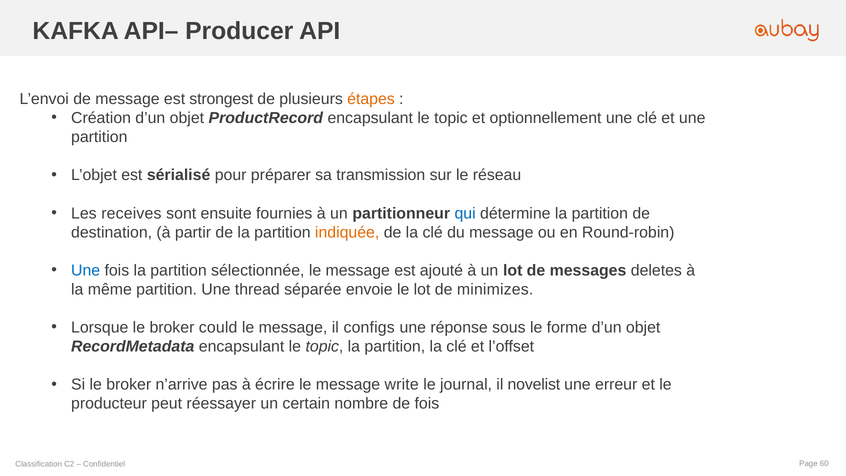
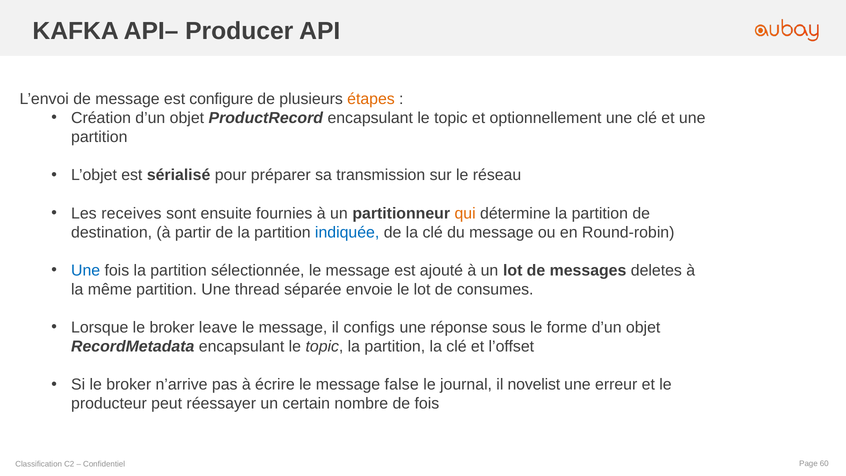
strongest: strongest -> configure (221, 99)
qui colour: blue -> orange (465, 213)
indiquée colour: orange -> blue (347, 232)
minimizes: minimizes -> consumes (495, 289)
could: could -> leave (218, 327)
write: write -> false (402, 385)
